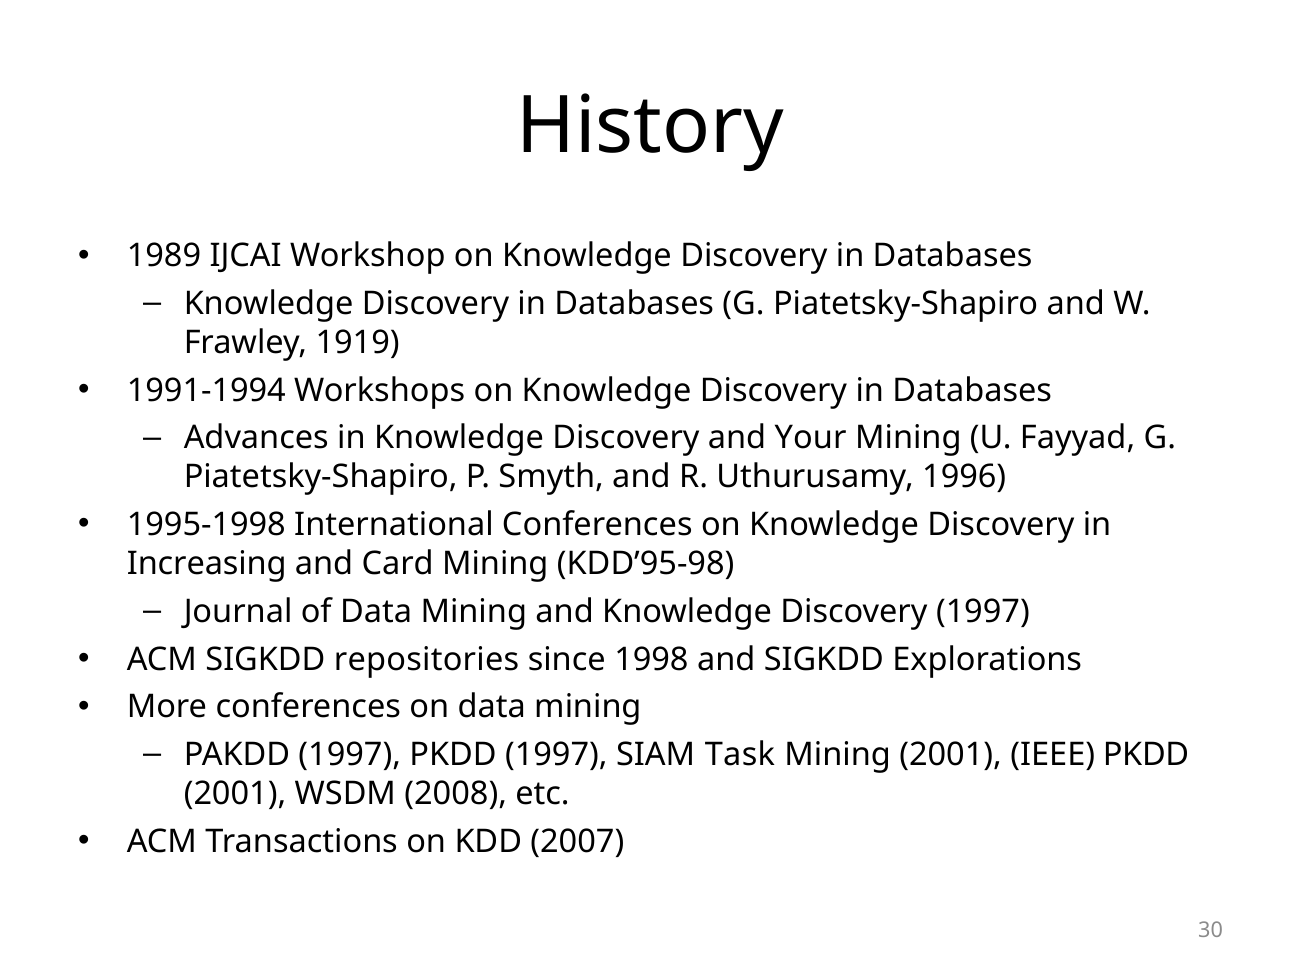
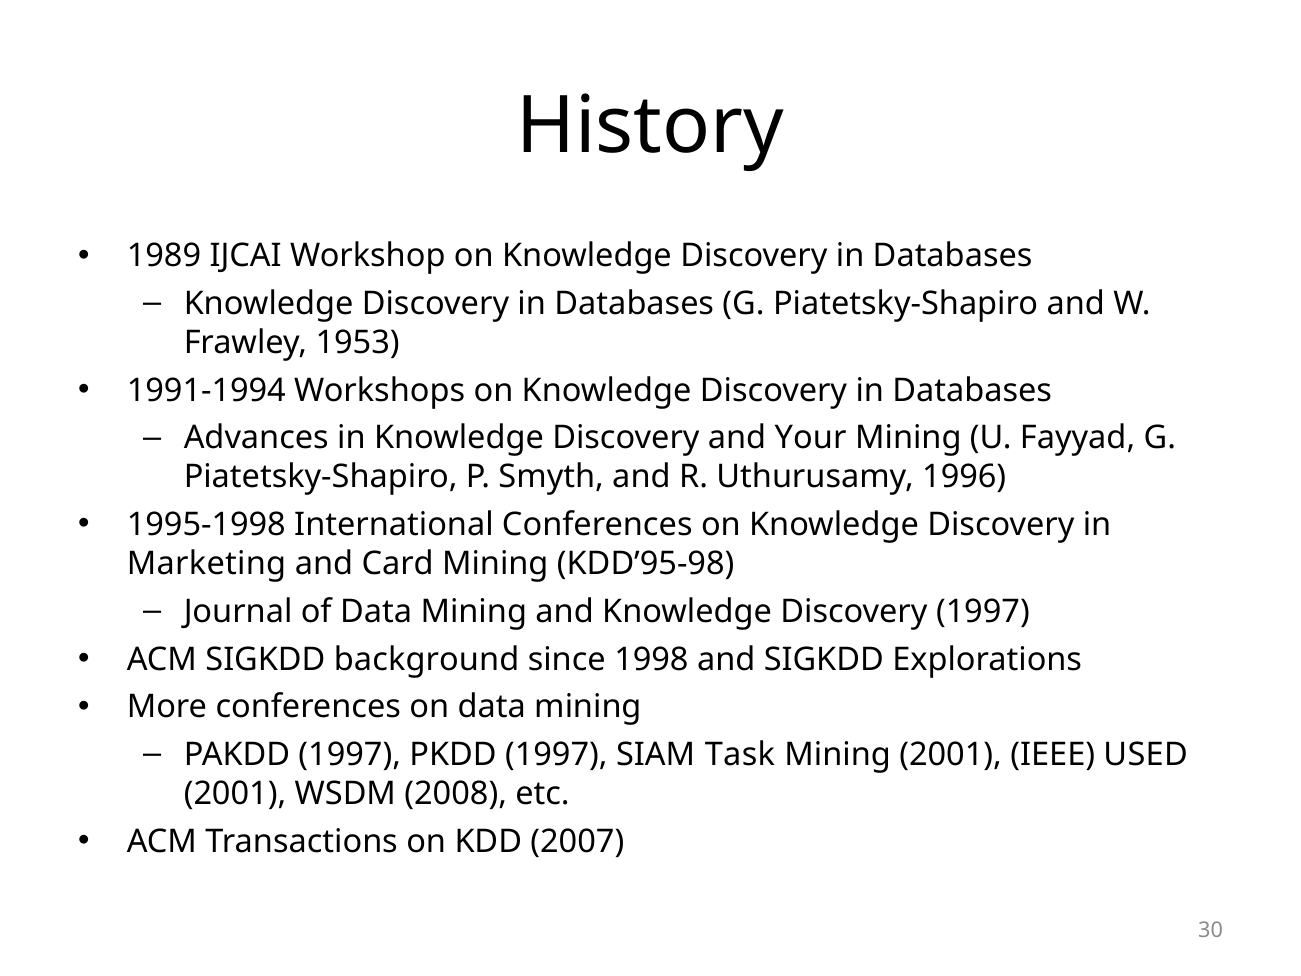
1919: 1919 -> 1953 (358, 343)
Increasing: Increasing -> Marketing (207, 564)
repositories: repositories -> background (427, 659)
IEEE PKDD: PKDD -> USED (1146, 755)
